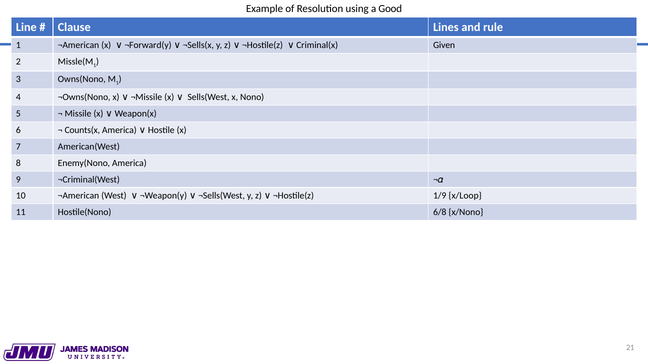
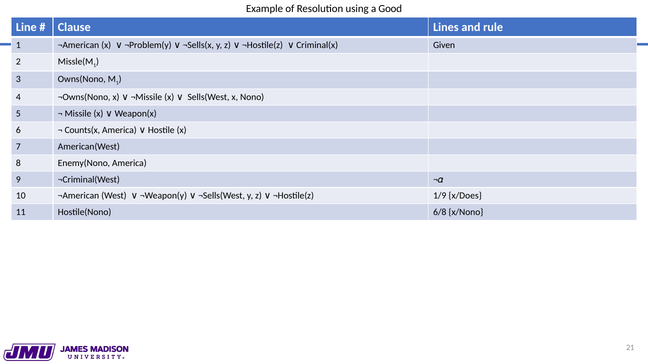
¬Forward(y: ¬Forward(y -> ¬Problem(y (148, 45)
x/Loop: x/Loop -> x/Does (465, 196)
